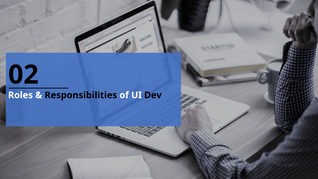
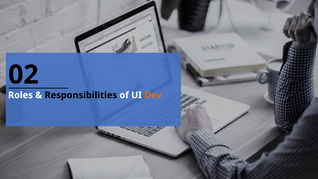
Dev colour: black -> orange (153, 95)
